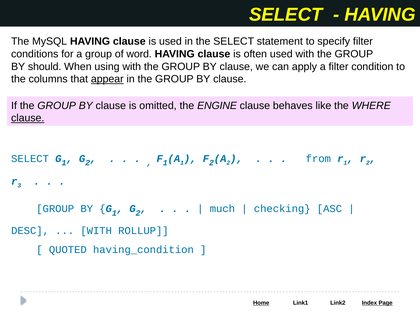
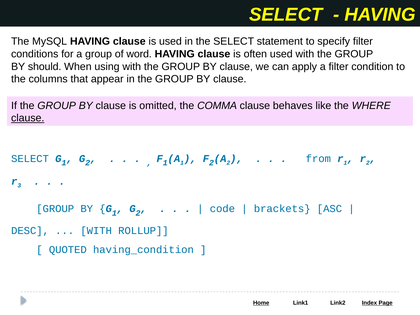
appear underline: present -> none (107, 79)
ENGINE: ENGINE -> COMMA (217, 106)
much: much -> code (222, 209)
checking: checking -> brackets (282, 209)
